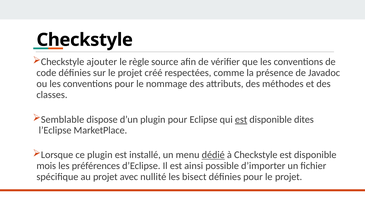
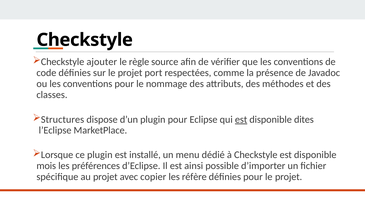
créé: créé -> port (153, 73)
Semblable: Semblable -> Structures (63, 120)
dédié underline: present -> none (213, 155)
nullité: nullité -> copier (153, 177)
bisect: bisect -> réfère (194, 177)
